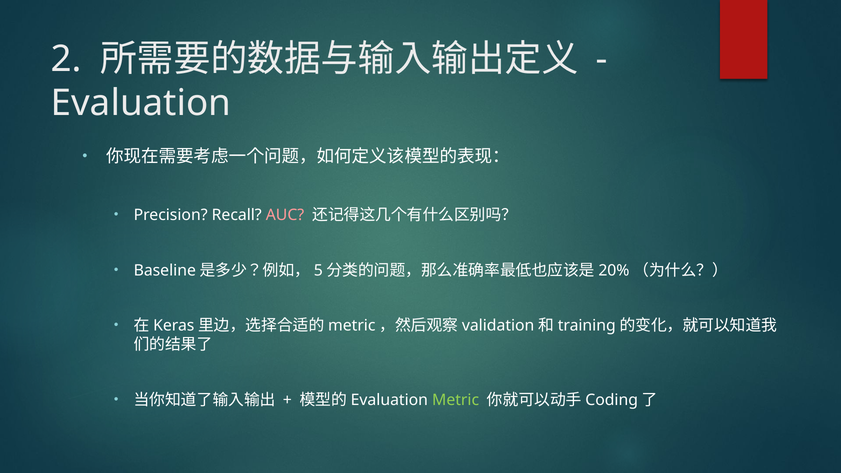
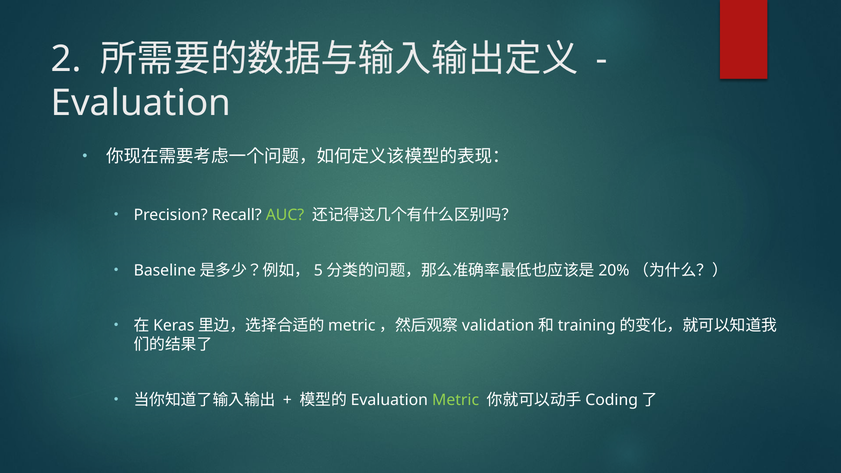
AUC colour: pink -> light green (285, 215)
